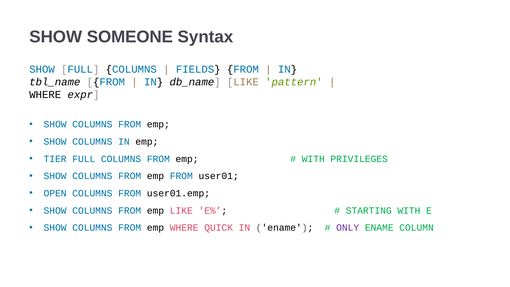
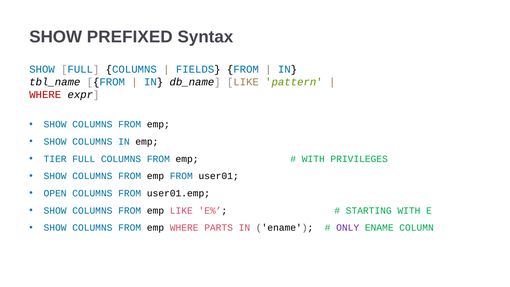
SOMEONE: SOMEONE -> PREFIXED (130, 37)
WHERE colour: black -> red (45, 95)
QUICK: QUICK -> PARTS (219, 228)
